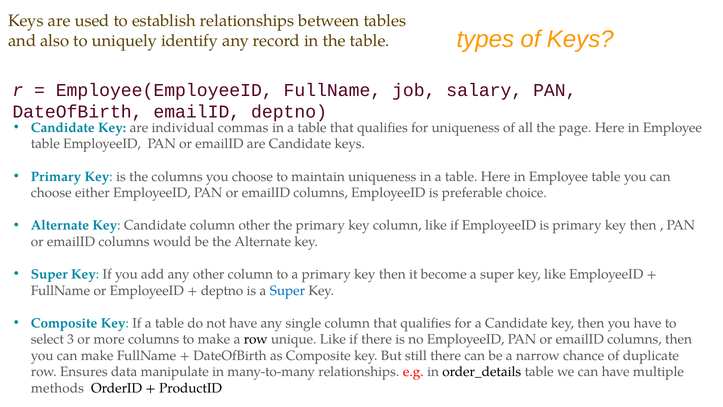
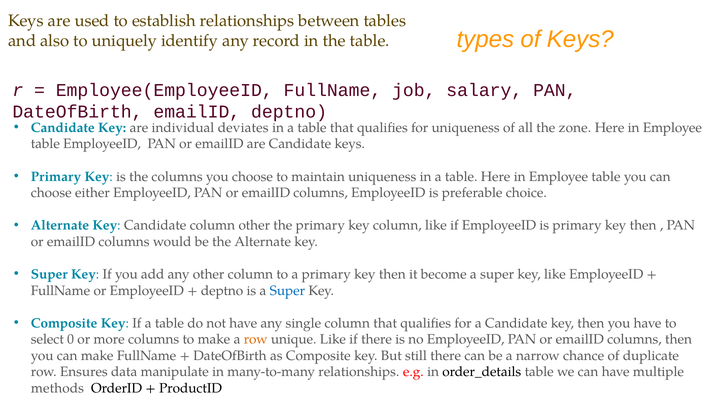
commas: commas -> deviates (243, 128)
page: page -> zone (575, 128)
3: 3 -> 0 (71, 339)
row colour: black -> orange (256, 339)
